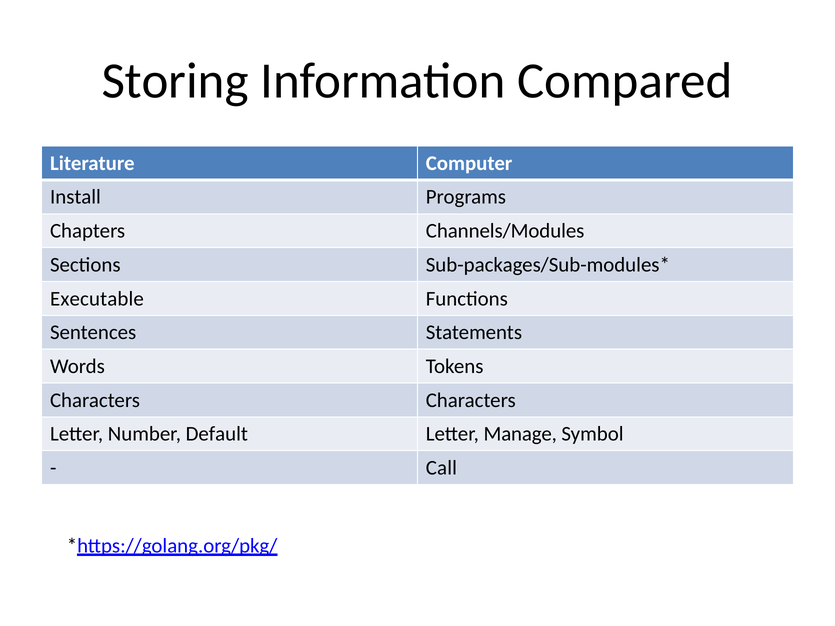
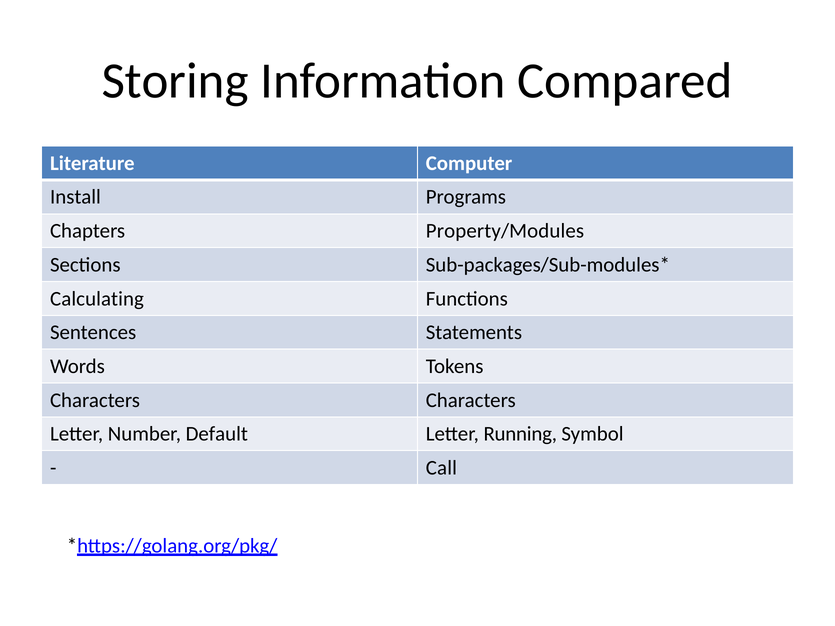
Channels/Modules: Channels/Modules -> Property/Modules (505, 231)
Executable: Executable -> Calculating (97, 299)
Manage: Manage -> Running (520, 434)
